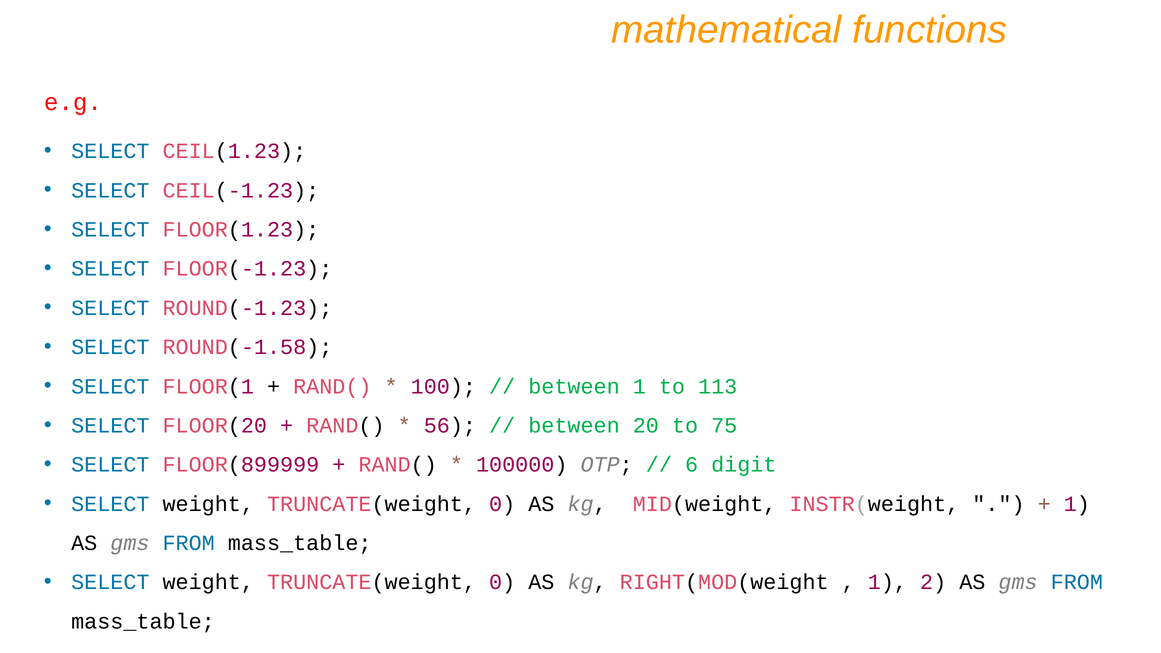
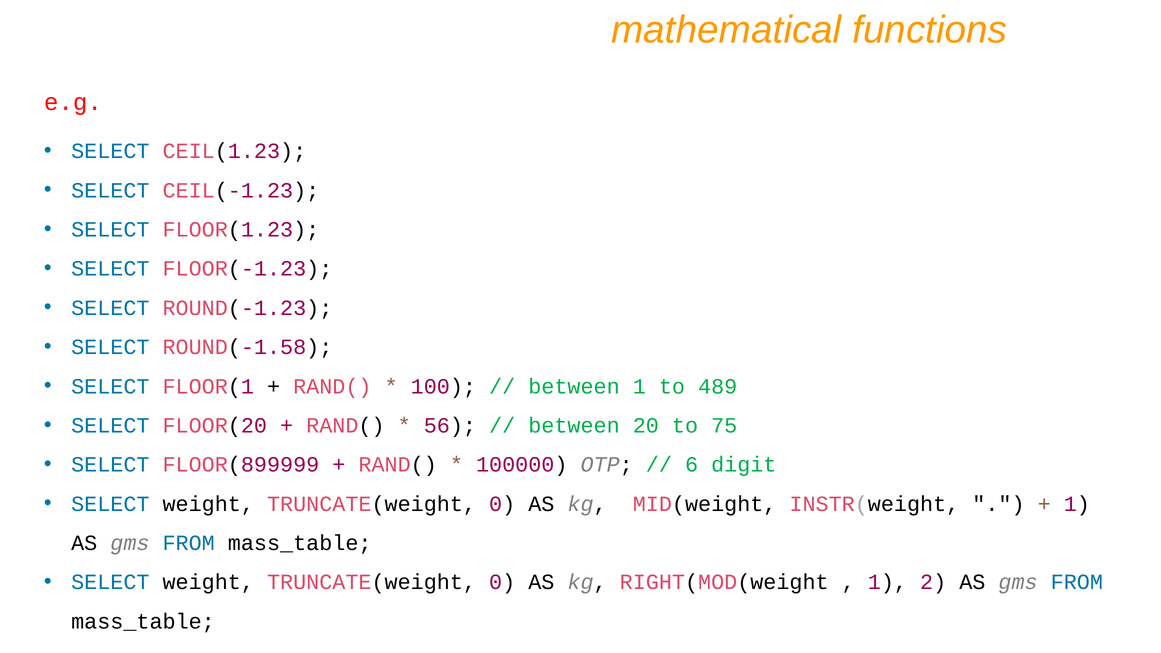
113: 113 -> 489 (718, 386)
